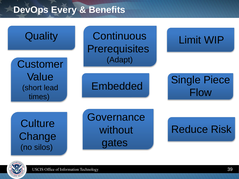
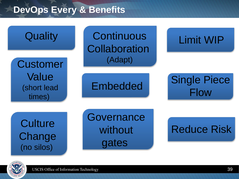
Prerequisites: Prerequisites -> Collaboration (118, 49)
